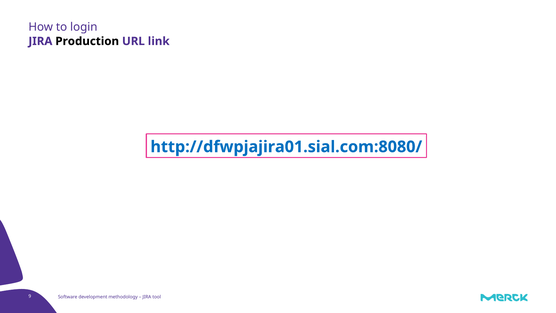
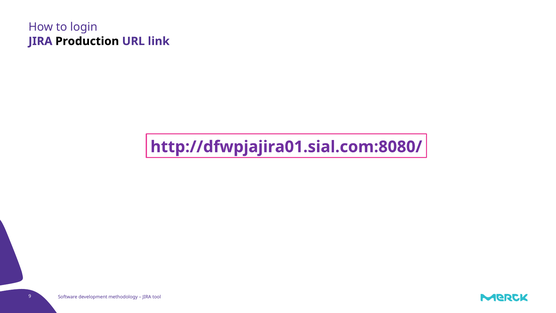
http://dfwpjajira01.sial.com:8080/ colour: blue -> purple (286, 147)
